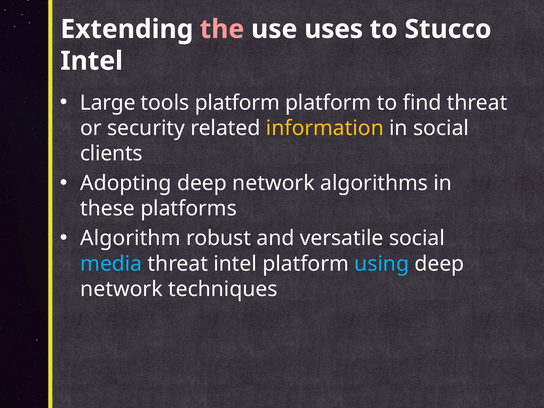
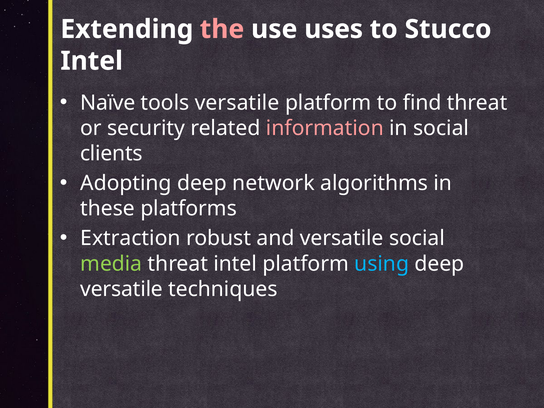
Large: Large -> Naïve (108, 103)
tools platform: platform -> versatile (237, 103)
information colour: yellow -> pink (325, 128)
Algorithm: Algorithm -> Extraction (130, 238)
media colour: light blue -> light green (111, 264)
network: network -> versatile (122, 289)
